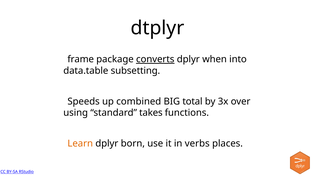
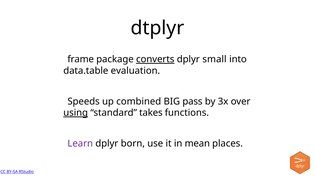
when: when -> small (214, 59)
subsetting: subsetting -> evaluation (135, 71)
total: total -> pass (192, 101)
using underline: none -> present (76, 113)
Learn colour: orange -> purple (80, 144)
verbs: verbs -> mean (197, 144)
